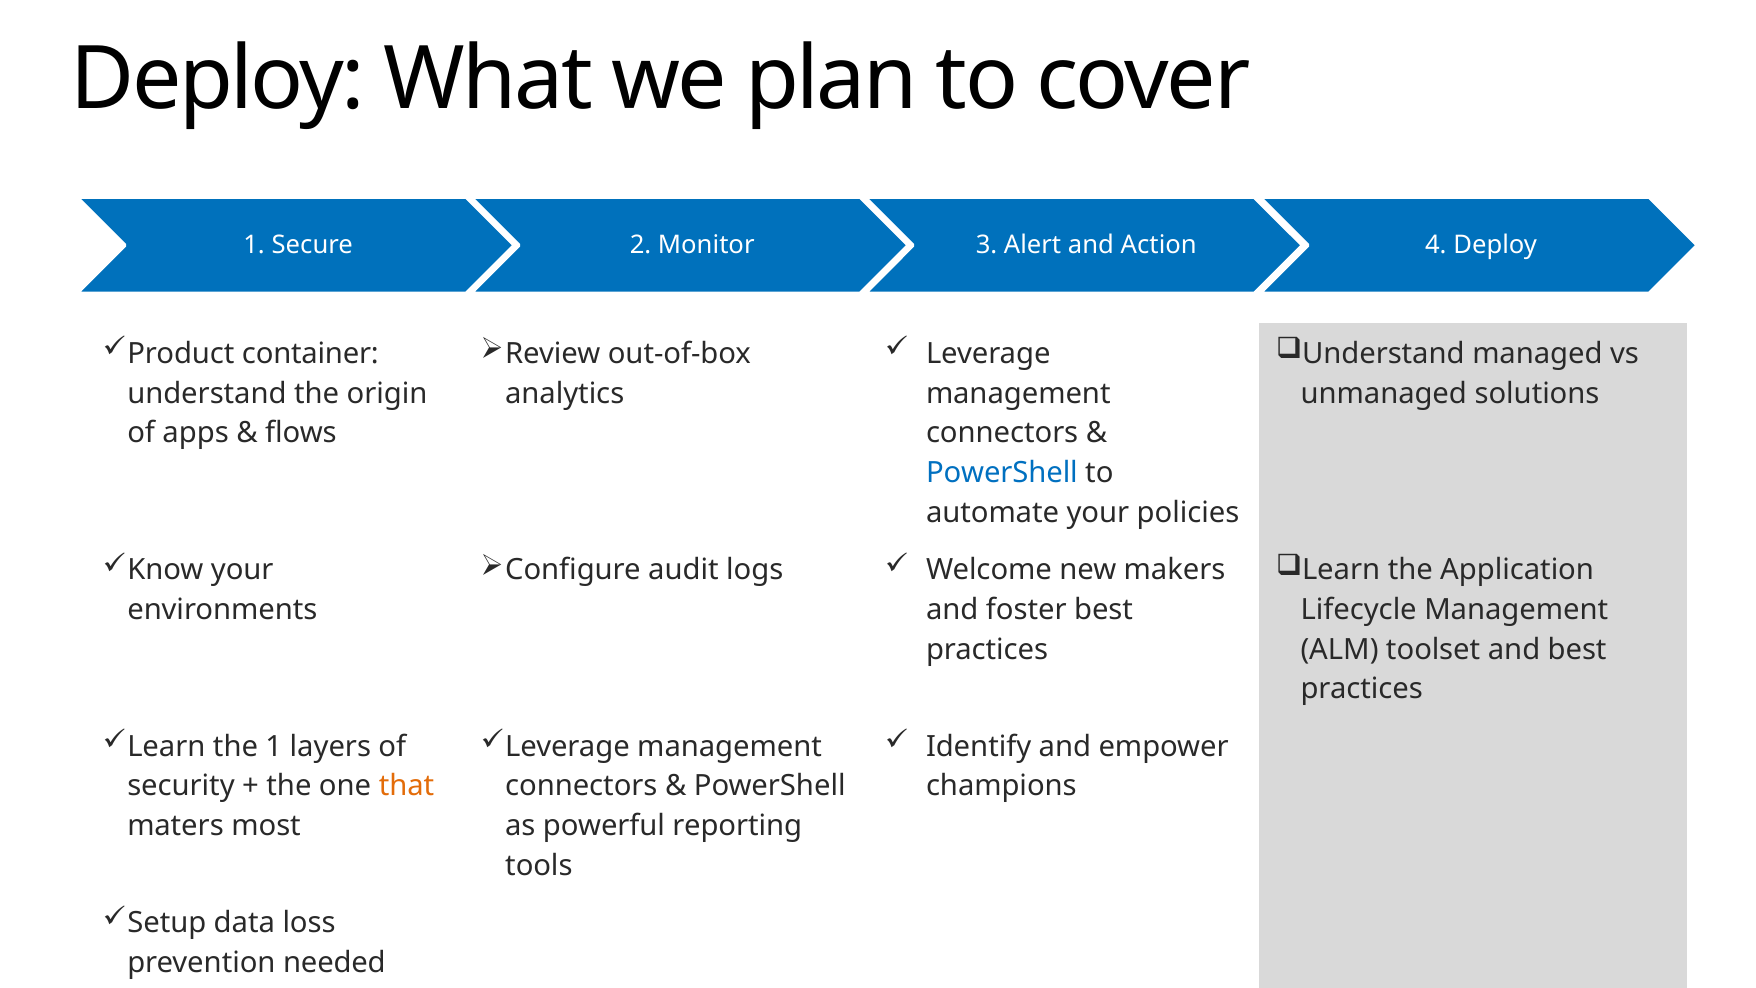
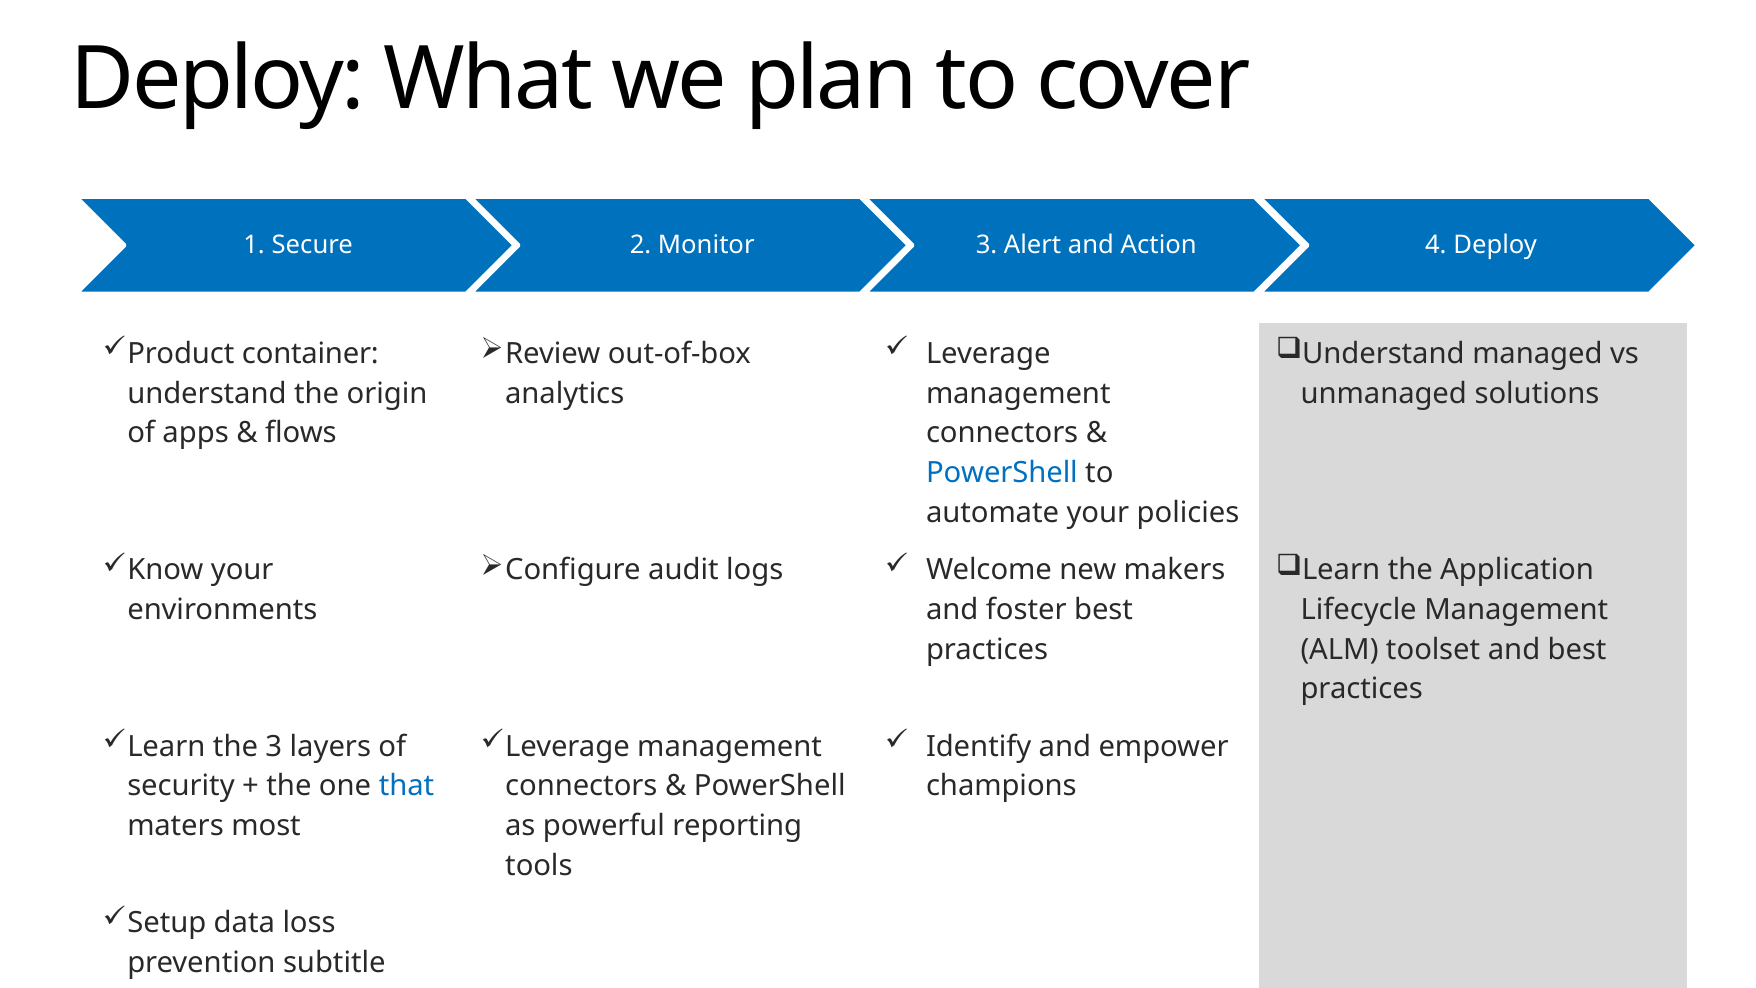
the 1: 1 -> 3 (274, 746)
that colour: orange -> blue (406, 786)
needed: needed -> subtitle (334, 962)
